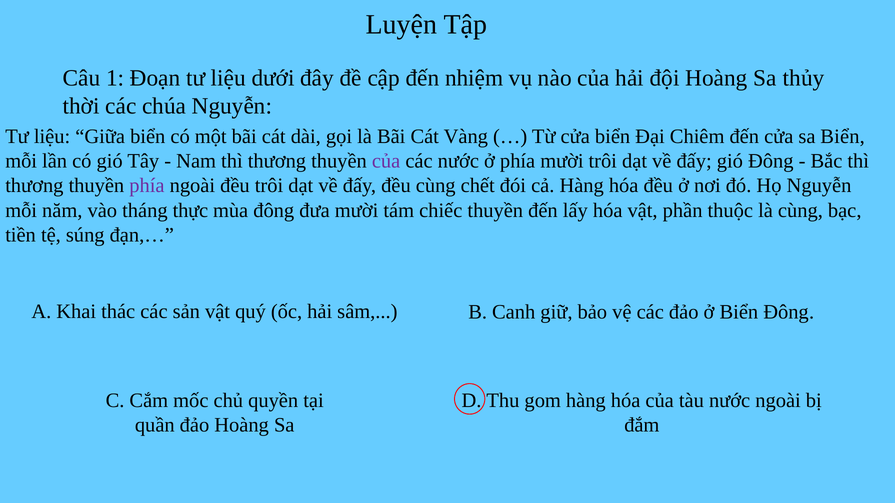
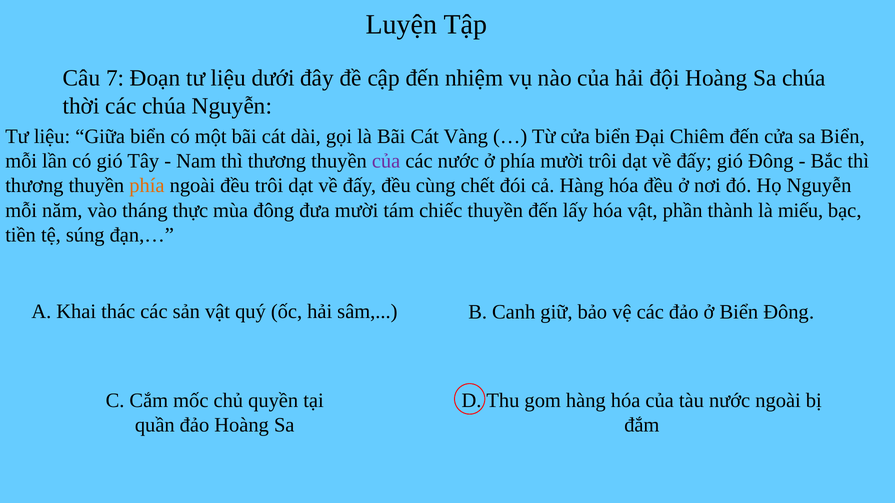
1: 1 -> 7 (115, 78)
Sa thủy: thủy -> chúa (804, 78)
phía colour: purple -> orange (147, 186)
thuộc: thuộc -> thành (730, 210)
là cùng: cùng -> miếu (801, 210)
